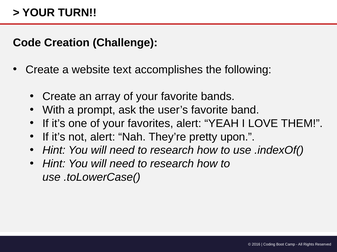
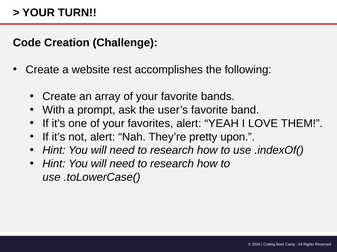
text: text -> rest (122, 70)
